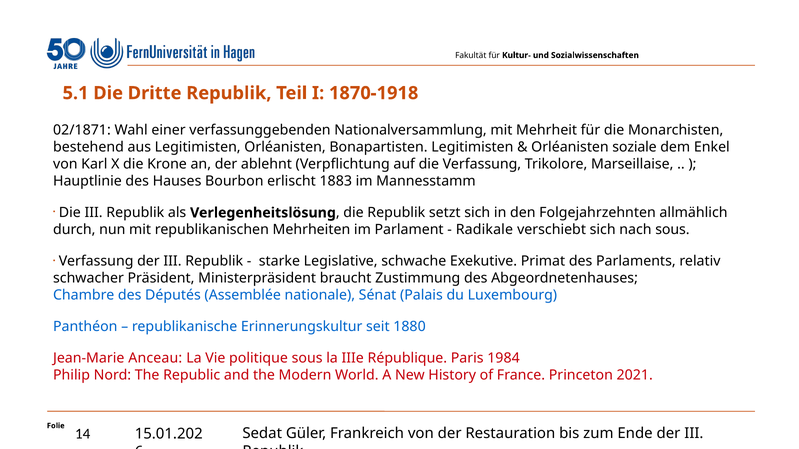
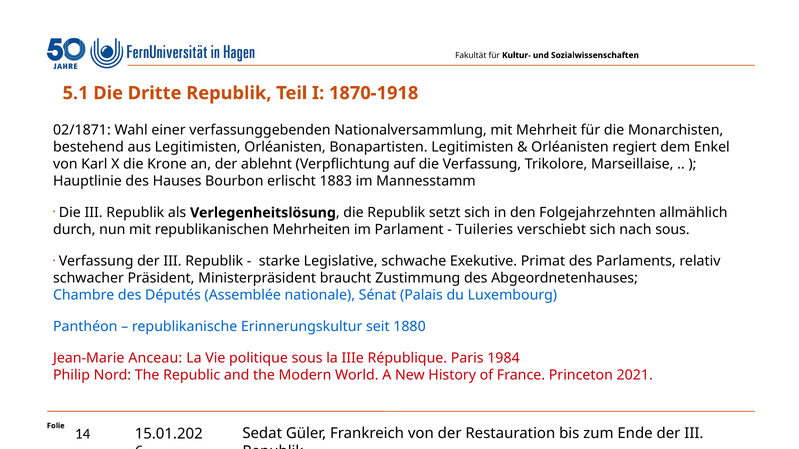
soziale: soziale -> regiert (635, 147)
Radikale: Radikale -> Tuileries (484, 230)
